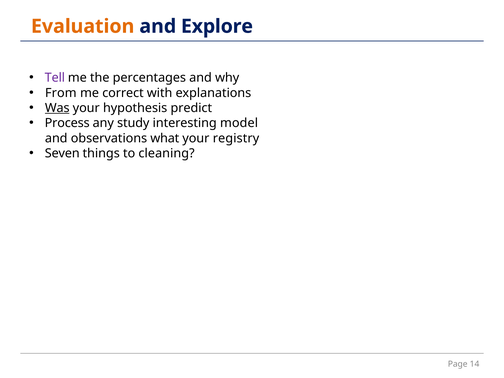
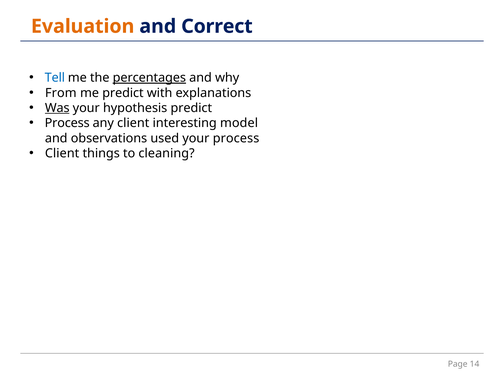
Explore: Explore -> Correct (217, 26)
Tell colour: purple -> blue (55, 78)
percentages underline: none -> present (149, 78)
me correct: correct -> predict (123, 93)
any study: study -> client (133, 123)
what: what -> used (165, 138)
your registry: registry -> process (236, 138)
Seven: Seven -> Client (62, 153)
